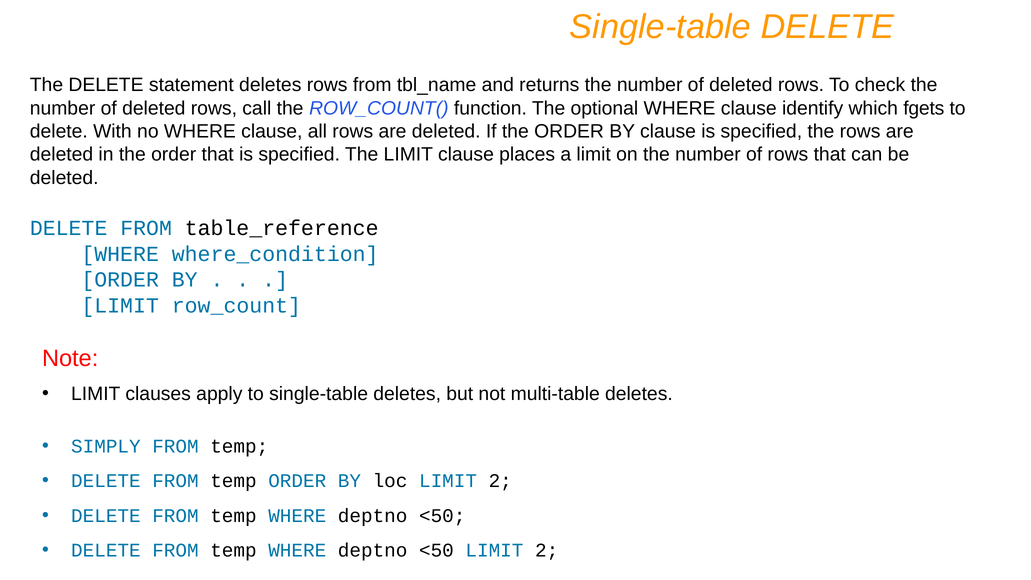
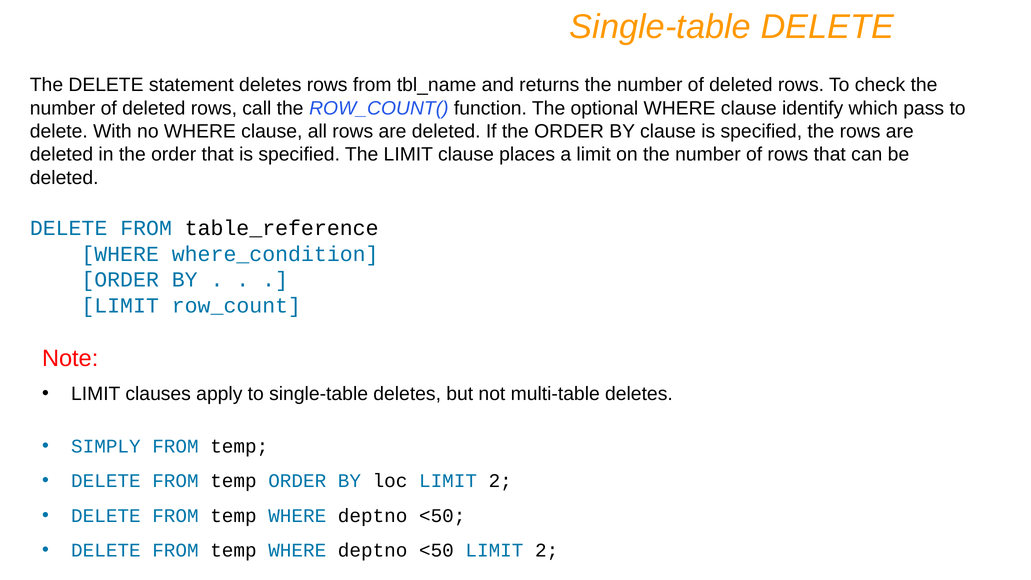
fgets: fgets -> pass (924, 108)
